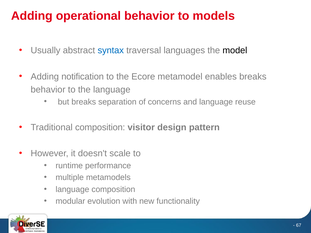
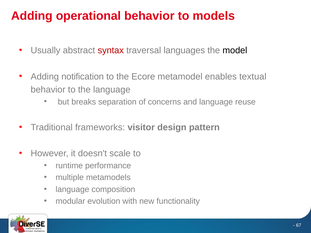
syntax colour: blue -> red (111, 51)
enables breaks: breaks -> textual (253, 77)
Traditional composition: composition -> frameworks (100, 128)
